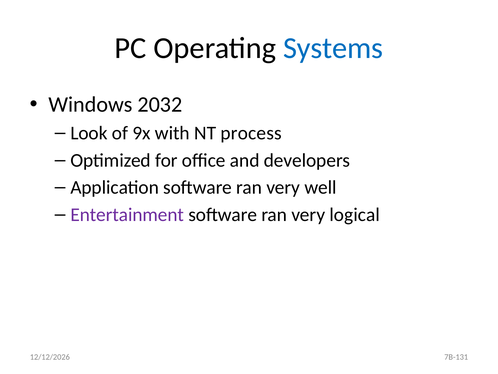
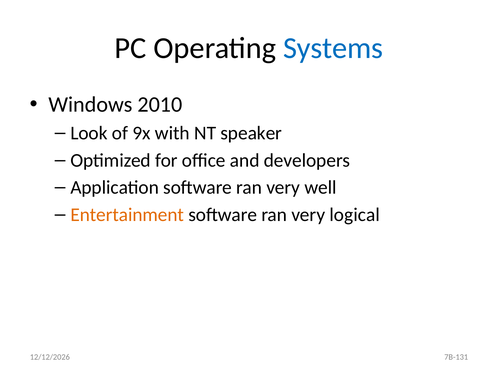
2032: 2032 -> 2010 (160, 104)
process: process -> speaker (251, 133)
Entertainment colour: purple -> orange (127, 214)
